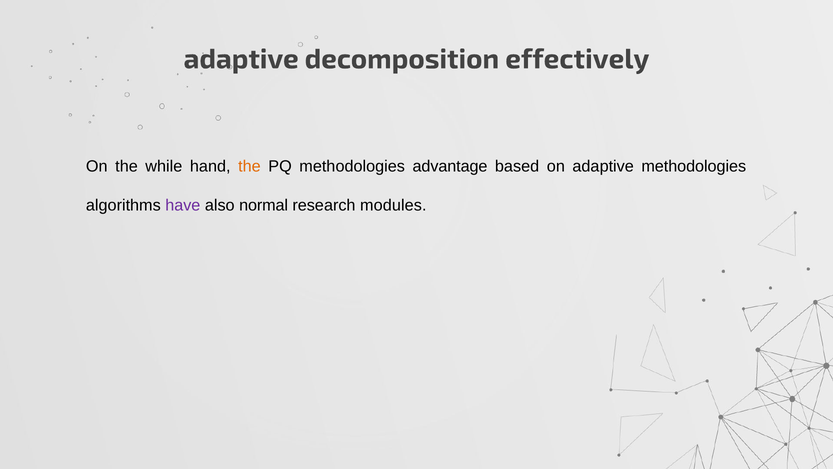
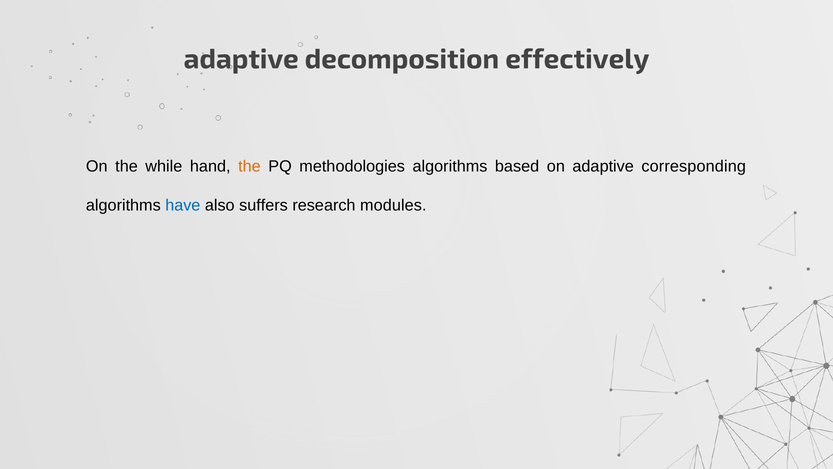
methodologies advantage: advantage -> algorithms (450, 166)
adaptive methodologies: methodologies -> corresponding (694, 166)
have colour: purple -> blue (183, 205)
normal: normal -> suffers (264, 205)
